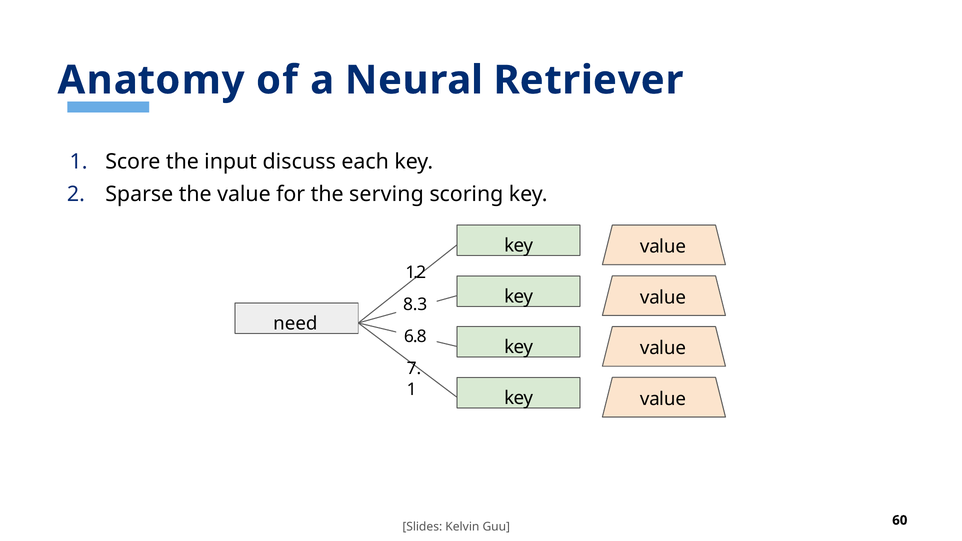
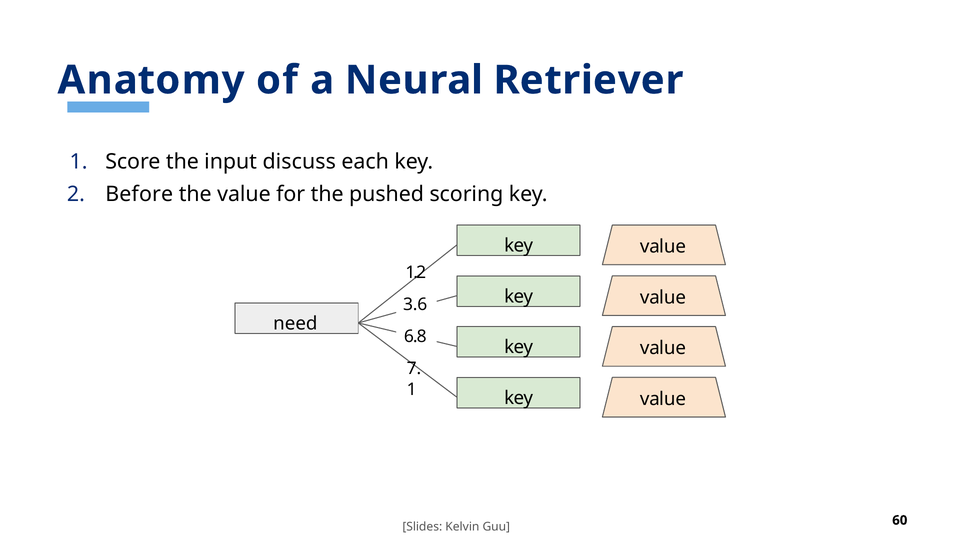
Sparse: Sparse -> Before (139, 194)
serving: serving -> pushed (387, 194)
8.3: 8.3 -> 3.6 (415, 305)
